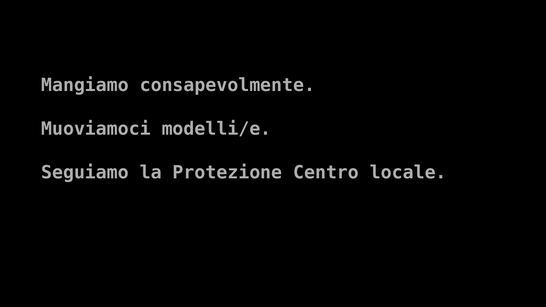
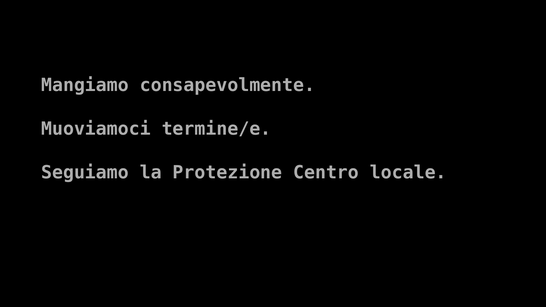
modelli/e: modelli/e -> termine/e (216, 129)
